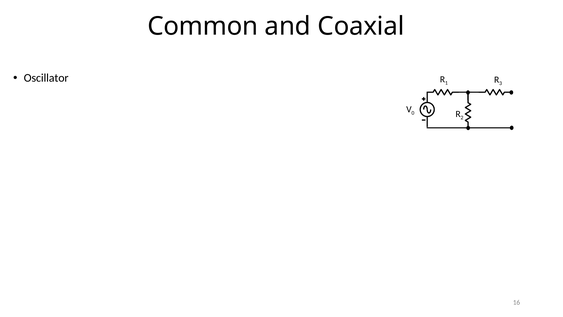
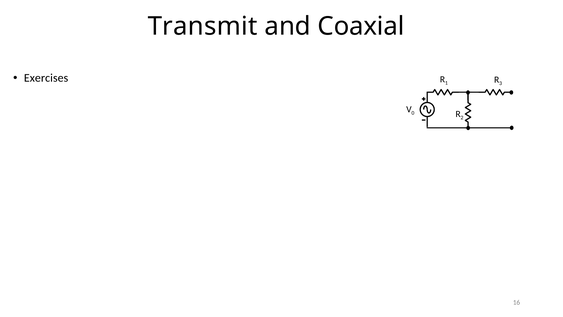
Common: Common -> Transmit (203, 26)
Oscillator: Oscillator -> Exercises (46, 78)
